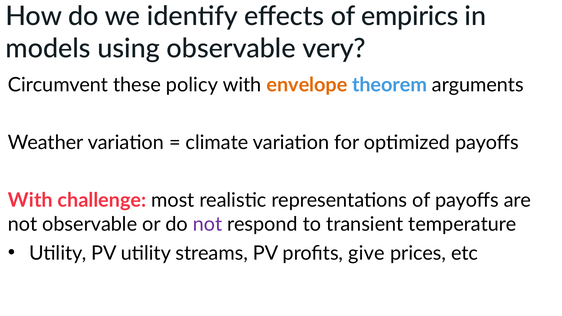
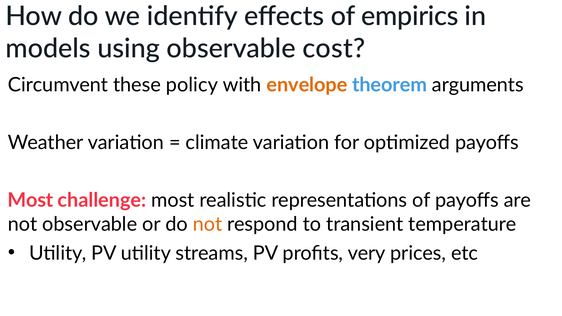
very: very -> cost (334, 49)
With: With -> Most (30, 200)
not colour: purple -> orange (208, 224)
give: give -> very (367, 253)
